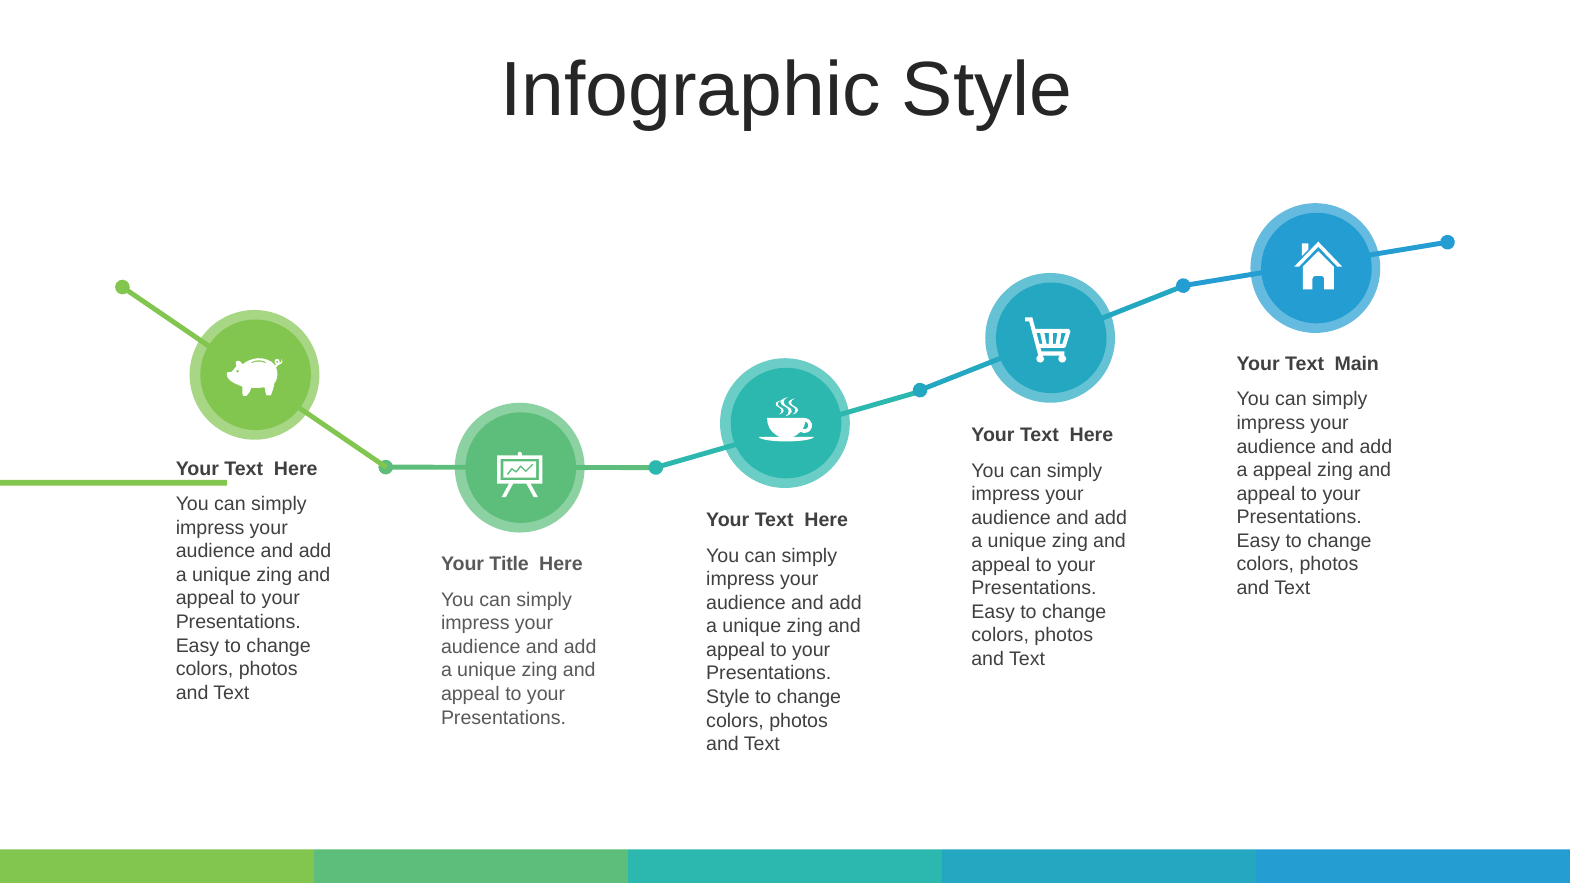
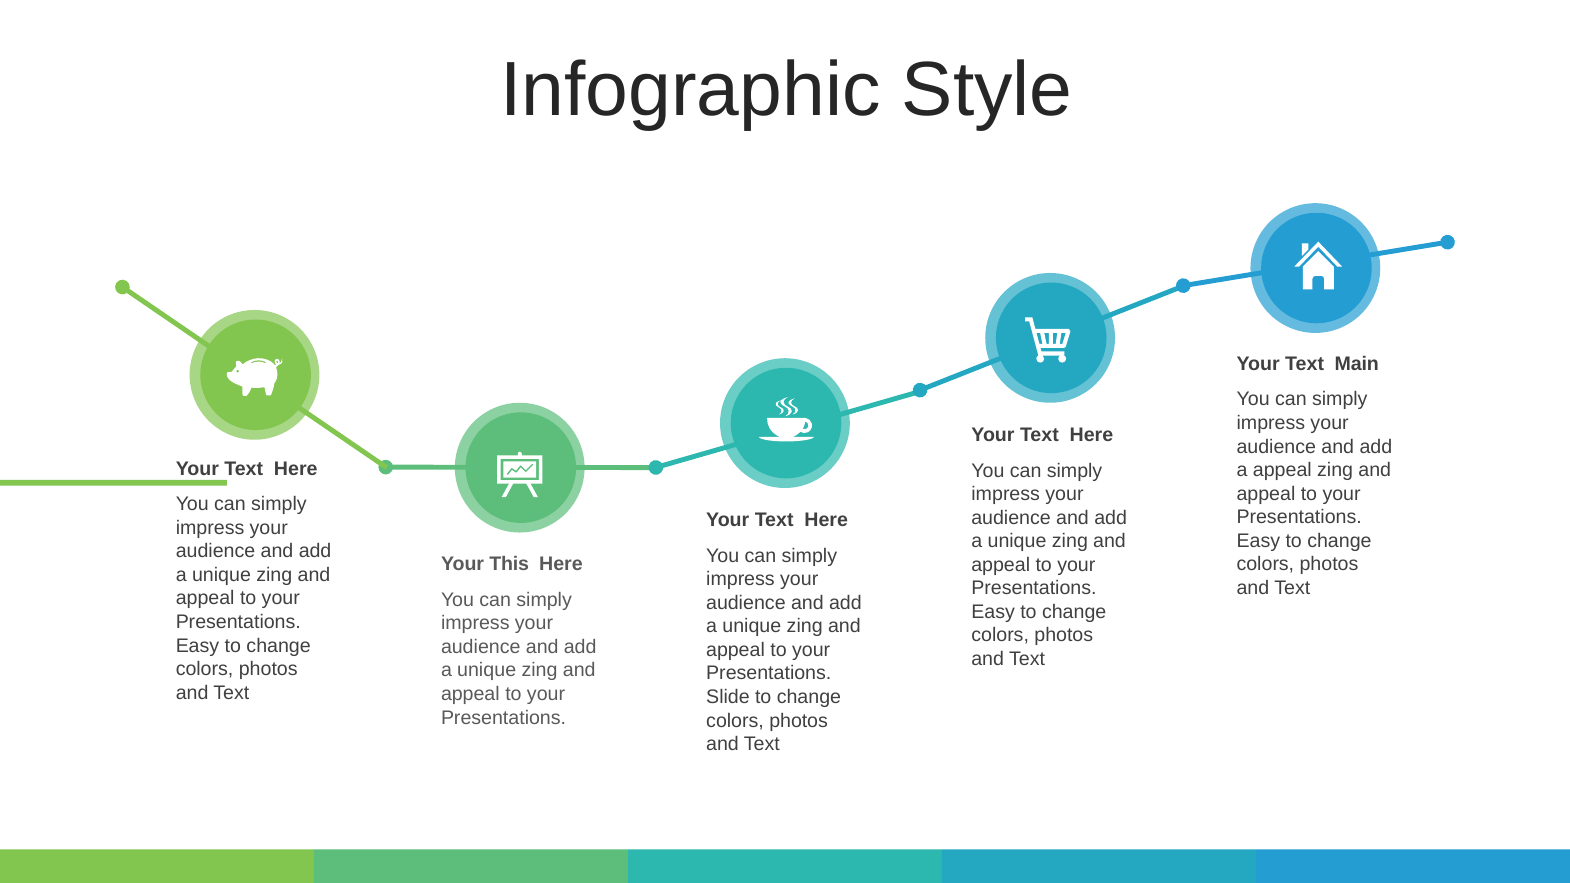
Title: Title -> This (509, 564)
Style: Style -> Slide (728, 697)
